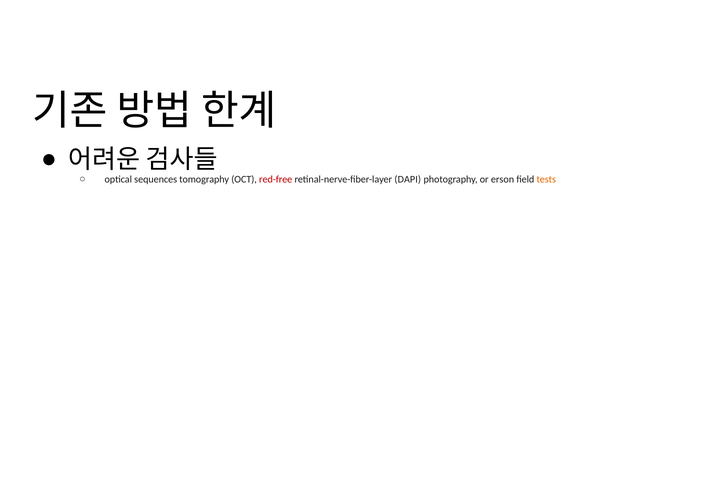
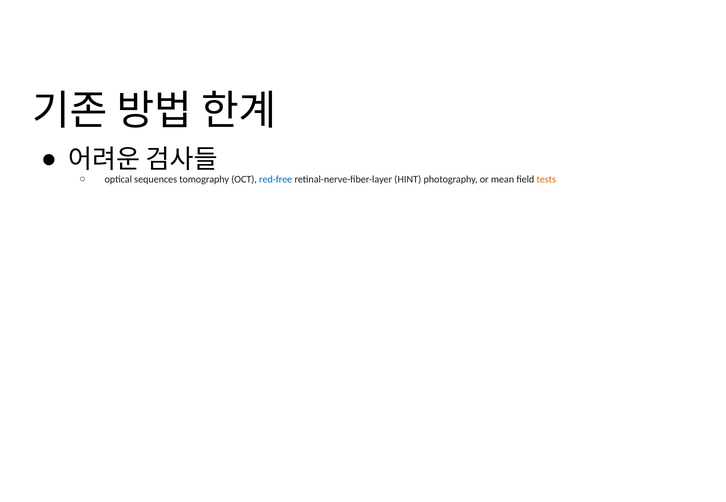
red-free colour: red -> blue (276, 179)
DAPI: DAPI -> HINT (408, 179)
erson: erson -> mean (503, 179)
